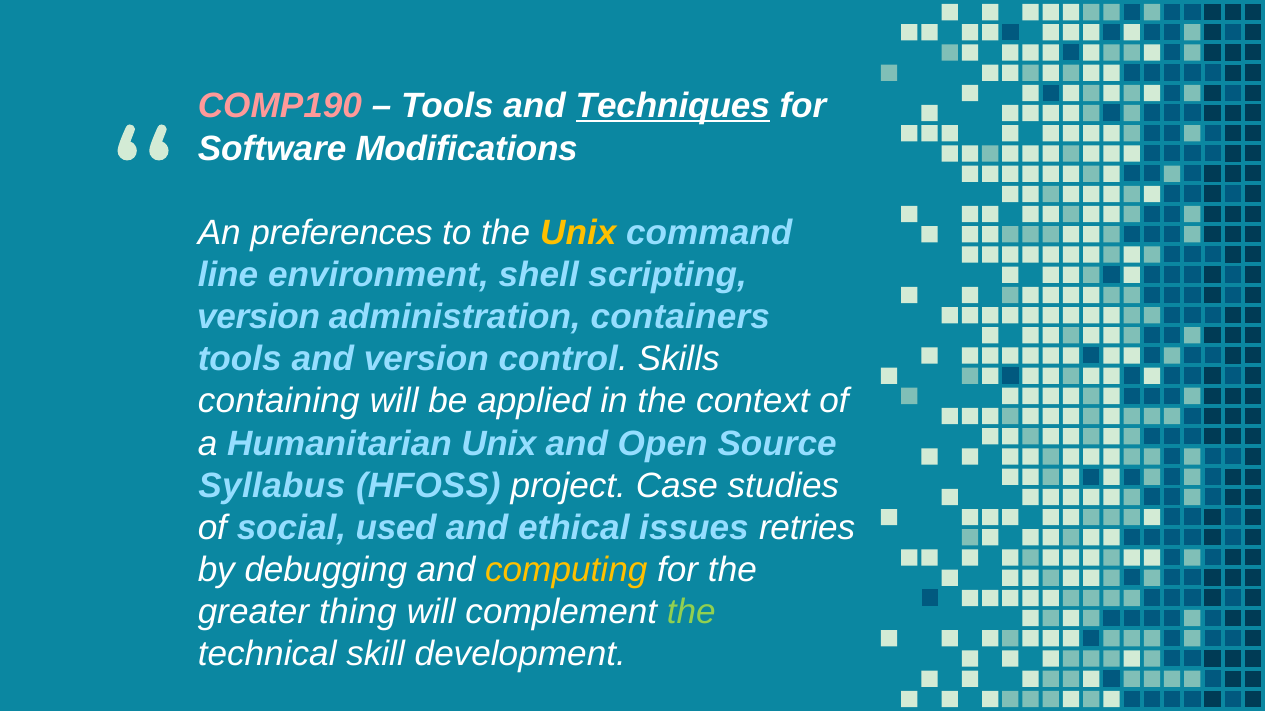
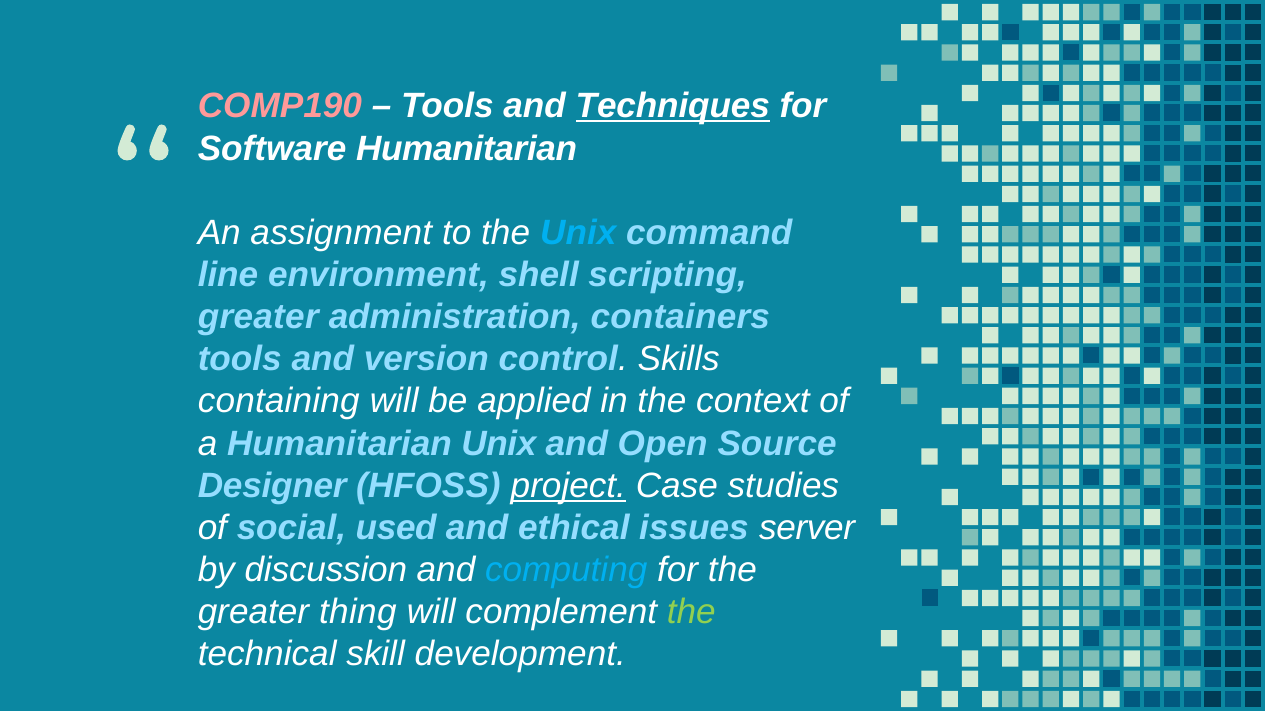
Software Modifications: Modifications -> Humanitarian (467, 149)
preferences: preferences -> assignment (341, 233)
Unix colour: yellow -> light blue (578, 233)
version: version -> greater (258, 317)
Syllabus: Syllabus -> Designer (272, 486)
project underline: none -> present (568, 486)
retries: retries -> server (807, 528)
debugging: debugging -> discussion (326, 570)
computing colour: yellow -> light blue (566, 570)
